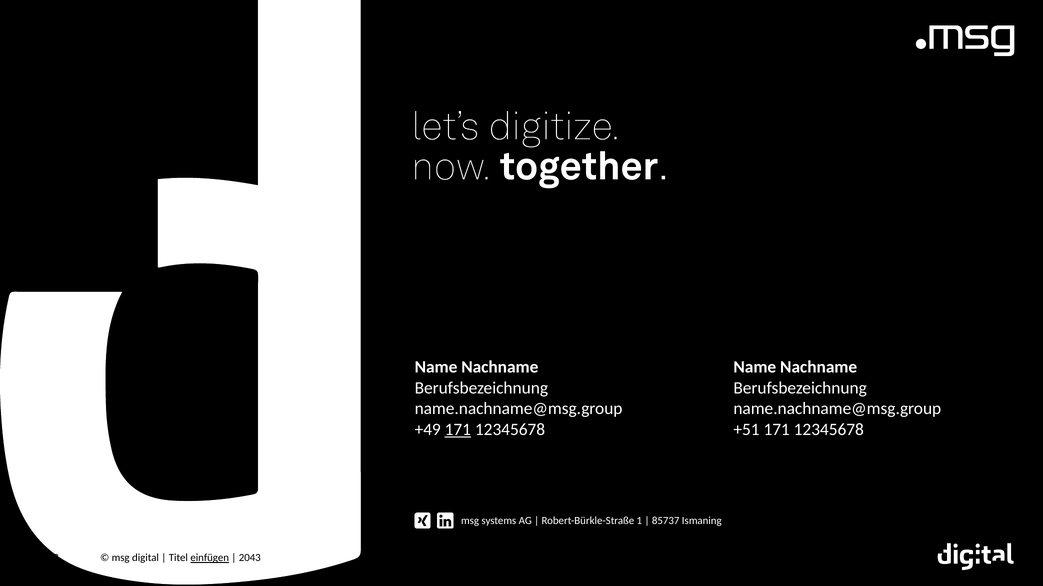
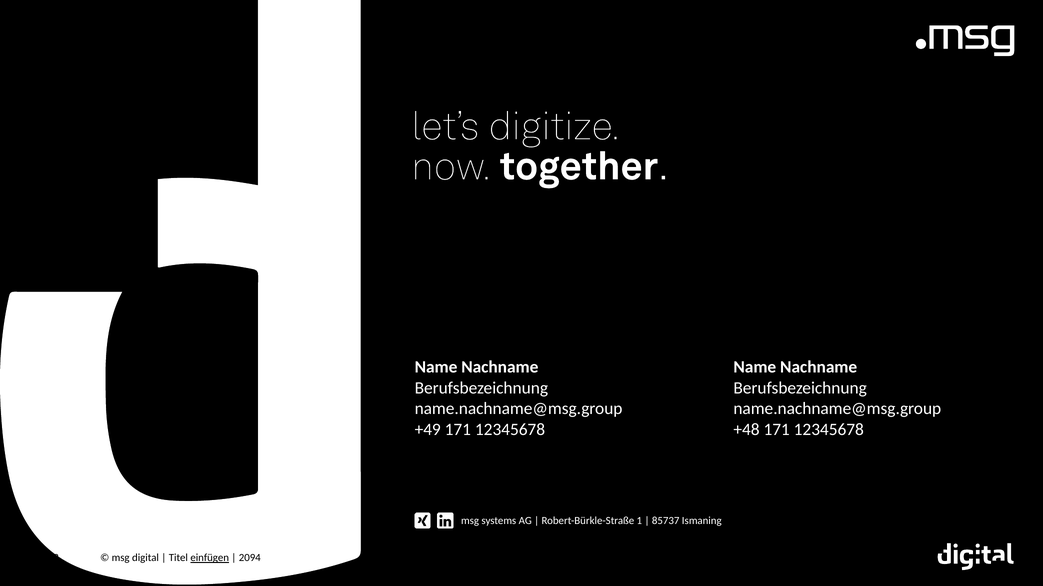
171 underline: present -> none (458, 430)
+51: +51 -> +48 (747, 430)
2043: 2043 -> 2094 (250, 558)
